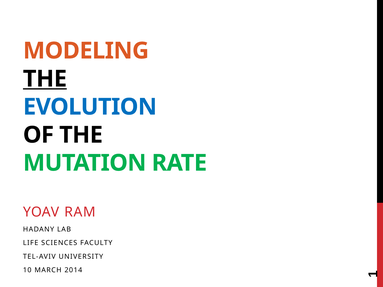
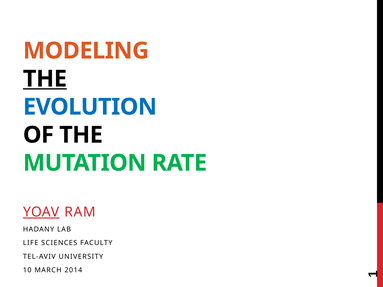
YOAV underline: none -> present (41, 212)
